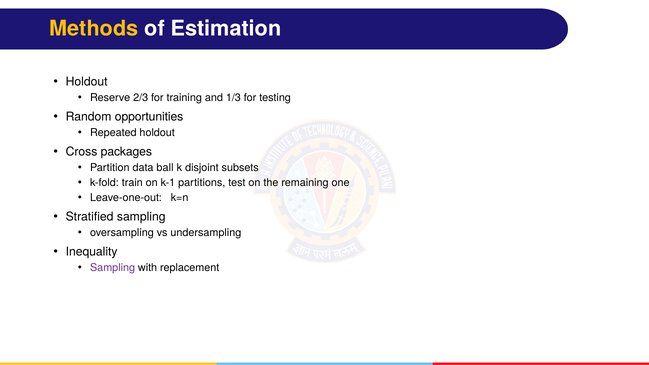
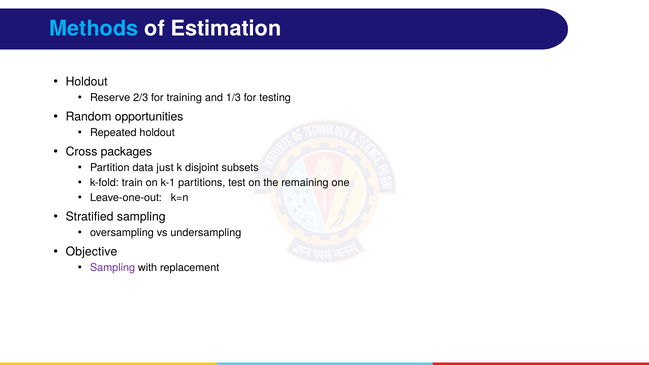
Methods colour: yellow -> light blue (94, 29)
ball: ball -> just (165, 168)
Inequality: Inequality -> Objective (92, 252)
